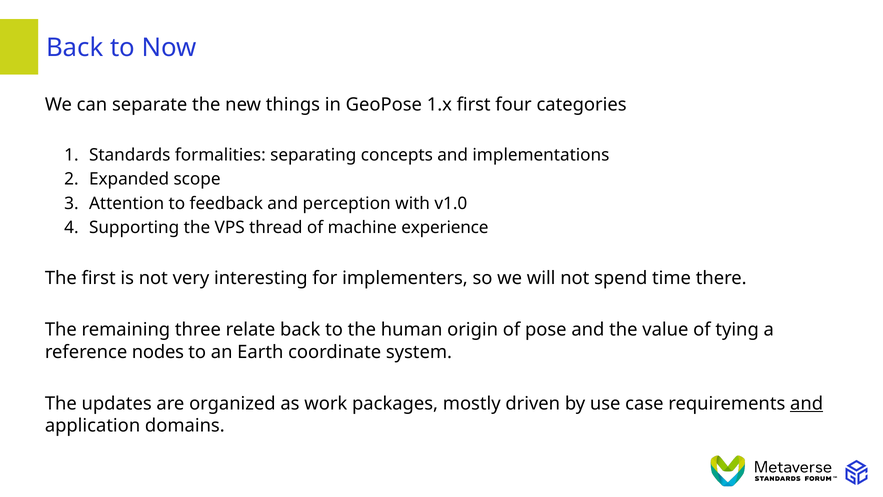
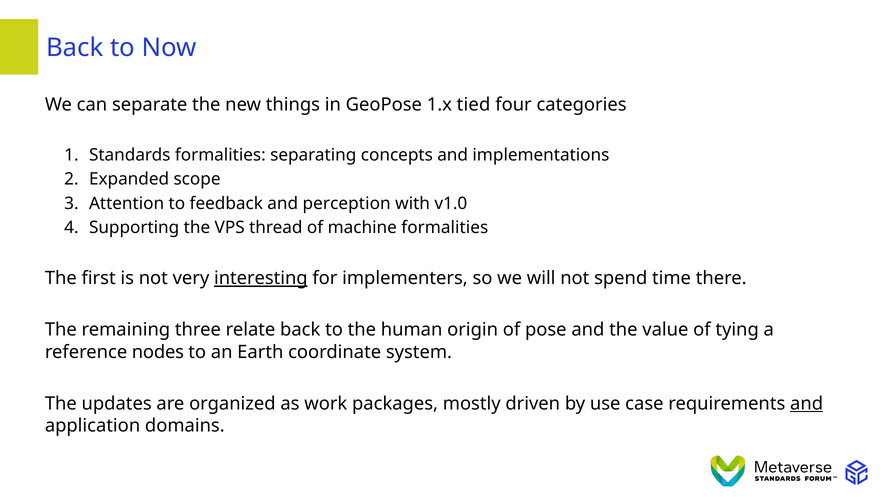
1.x first: first -> tied (474, 105)
machine experience: experience -> formalities (445, 227)
interesting underline: none -> present (261, 278)
